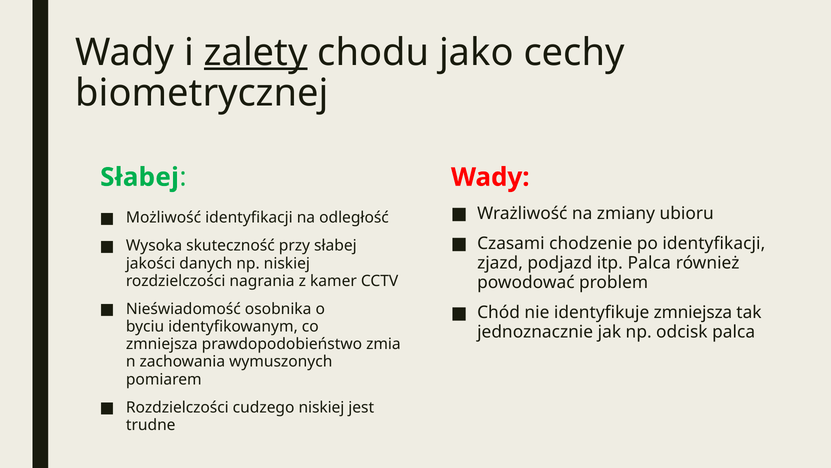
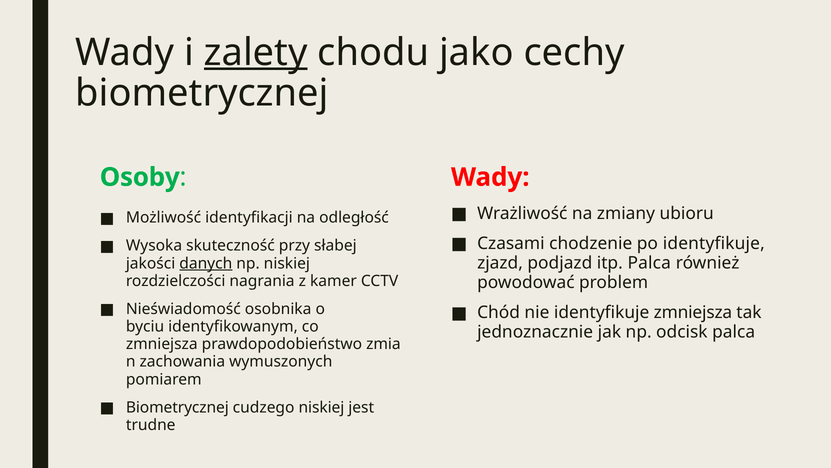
Słabej: Słabej -> Osoby (140, 177)
po identyfikacji: identyfikacji -> identyfikuje (714, 243)
danych underline: none -> present (206, 263)
Rozdzielczości: Rozdzielczości -> Biometrycznej (177, 407)
